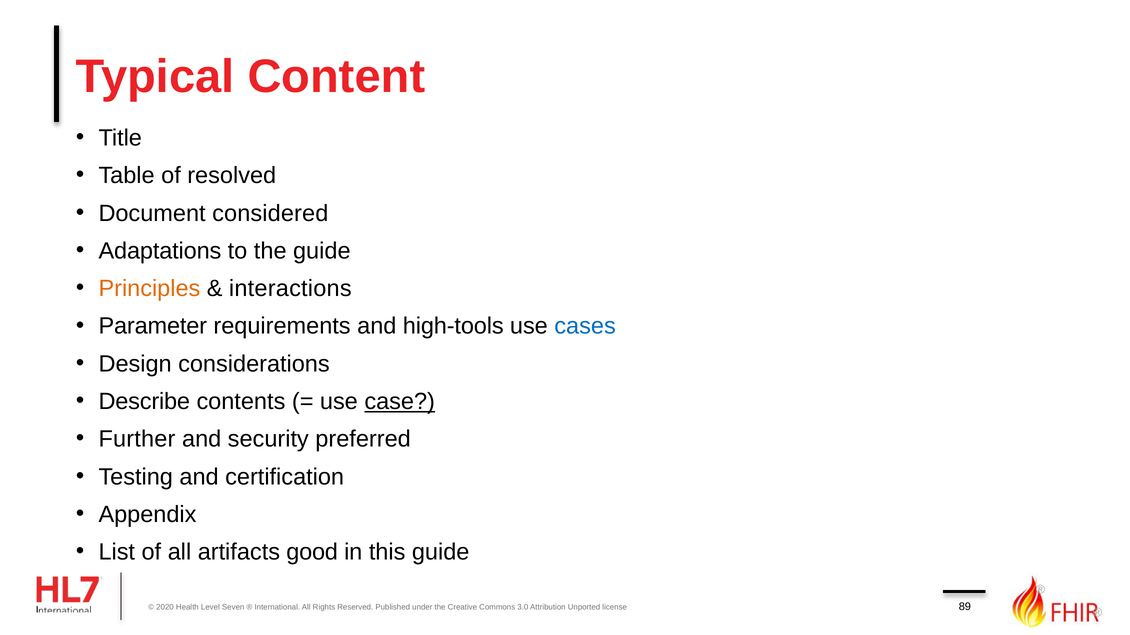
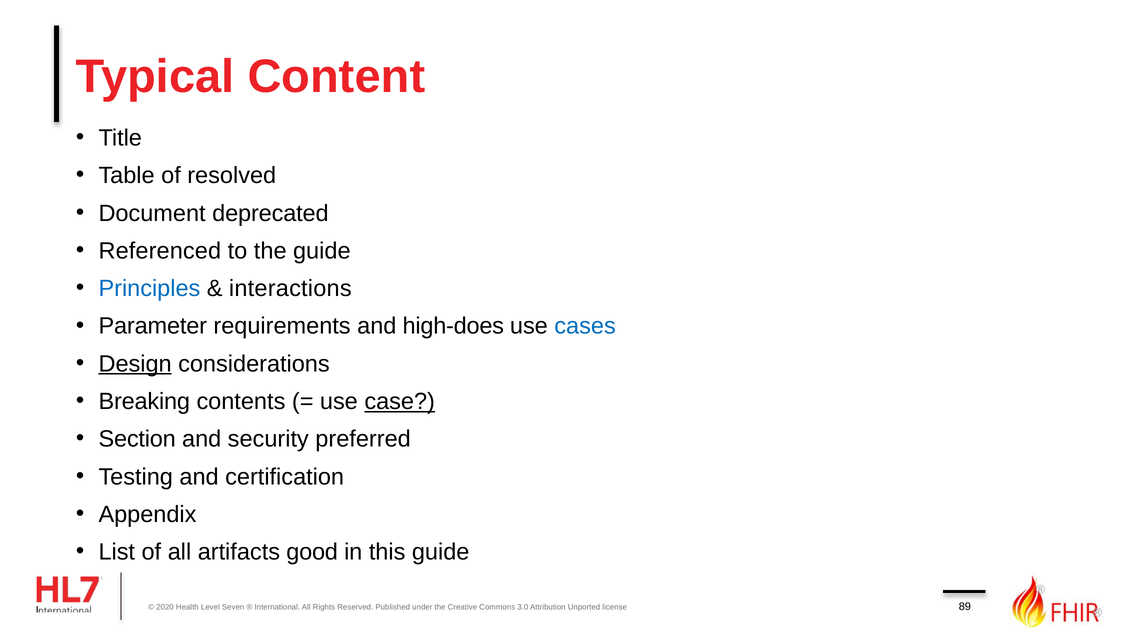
considered: considered -> deprecated (270, 213)
Adaptations: Adaptations -> Referenced (160, 251)
Principles colour: orange -> blue (149, 289)
high-tools: high-tools -> high-does (453, 327)
Design underline: none -> present (135, 364)
Describe: Describe -> Breaking (144, 402)
Further: Further -> Section (137, 440)
